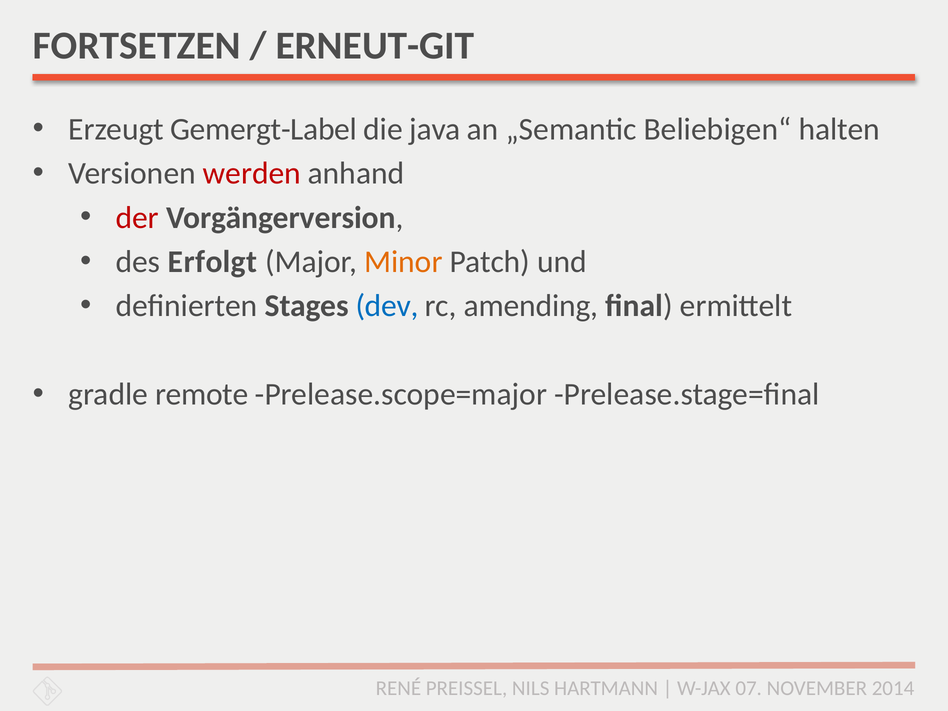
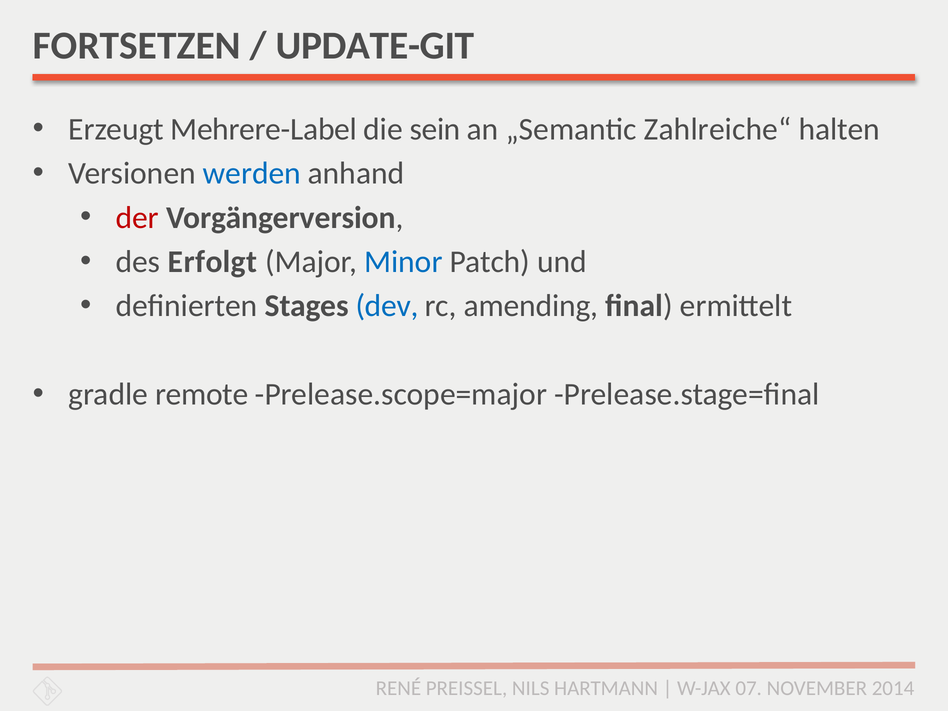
ERNEUT-GIT: ERNEUT-GIT -> UPDATE-GIT (375, 46)
Gemergt-Label: Gemergt-Label -> Mehrere-Label (264, 129)
java: java -> sein (435, 129)
Beliebigen“: Beliebigen“ -> Zahlreiche“ (718, 129)
werden colour: red -> blue (252, 173)
Minor colour: orange -> blue (403, 262)
